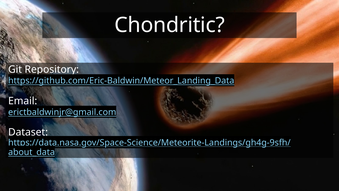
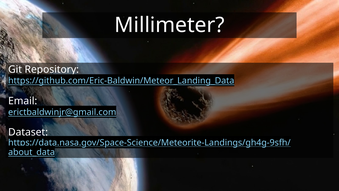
Chondritic: Chondritic -> Millimeter (169, 25)
